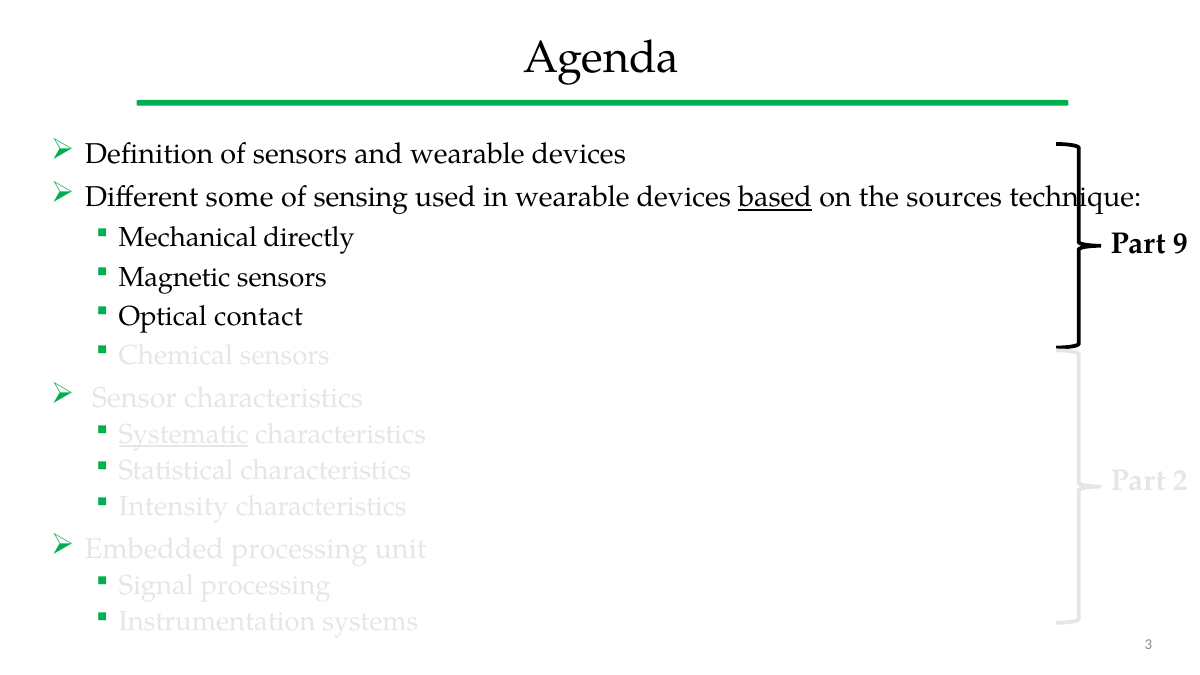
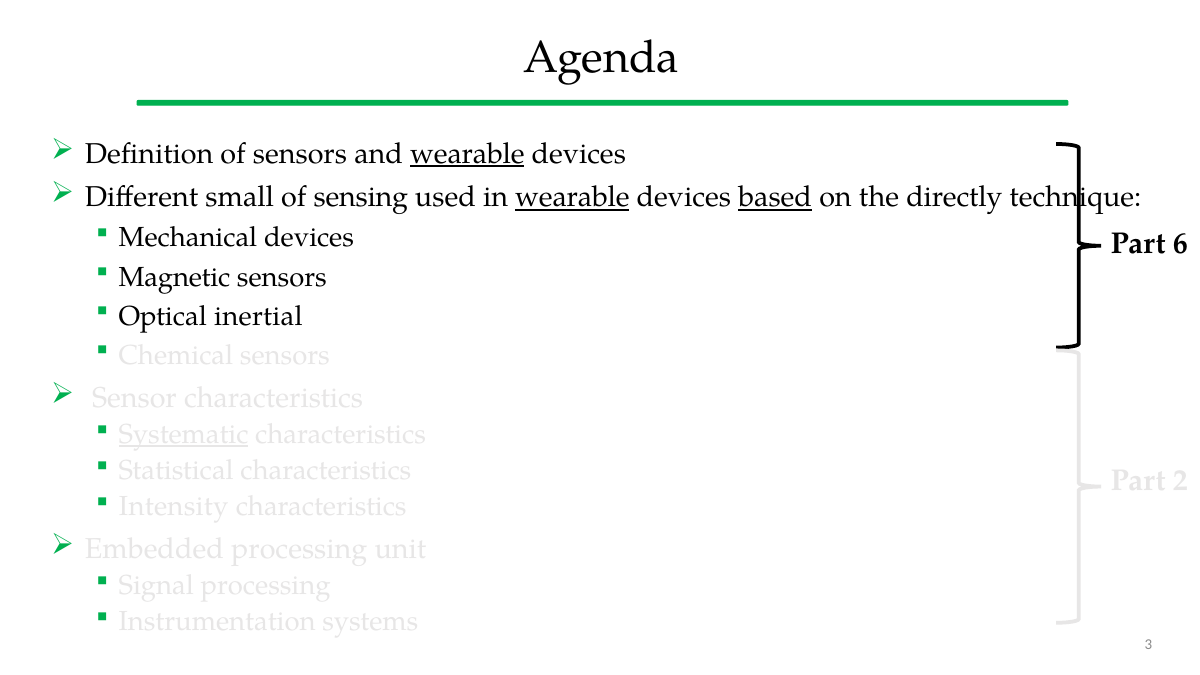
wearable underline: none -> present (467, 154)
some: some -> small (240, 197)
wearable underline: none -> present (572, 197)
sources: sources -> directly (954, 197)
Mechanical directly: directly -> devices (309, 238)
9: 9 -> 6 (1180, 243)
contact: contact -> inertial (258, 316)
